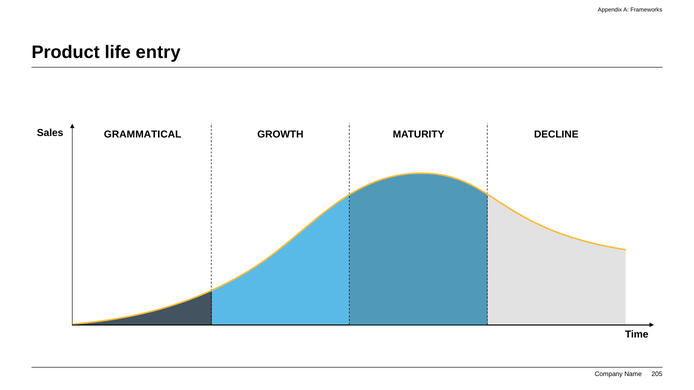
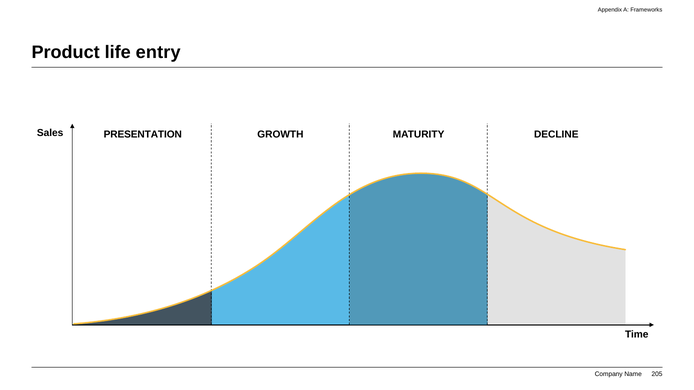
GRAMMATICAL: GRAMMATICAL -> PRESENTATION (143, 135)
